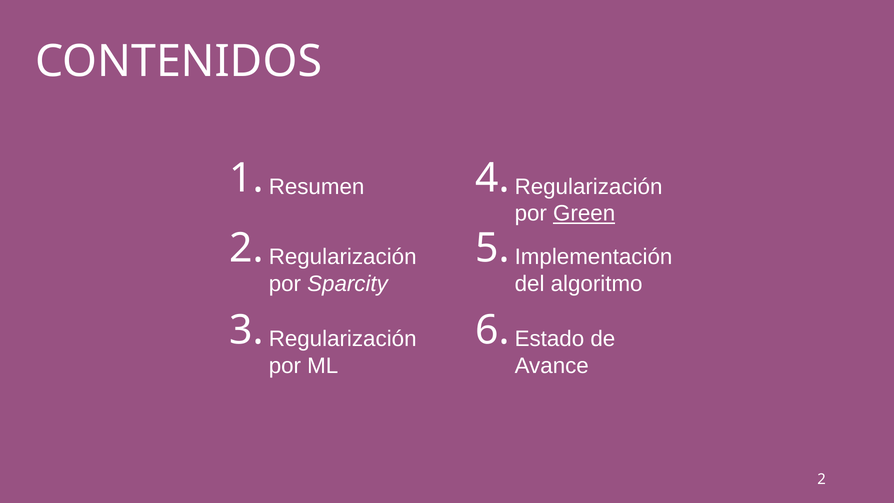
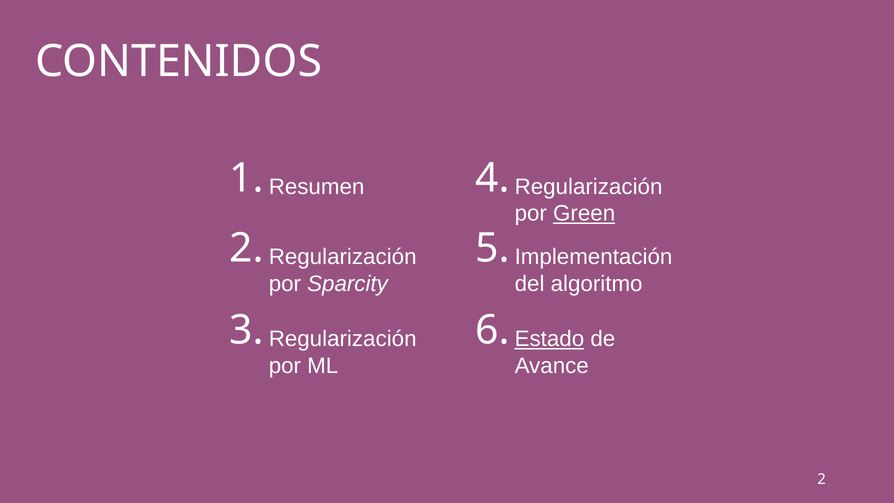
Estado underline: none -> present (549, 339)
